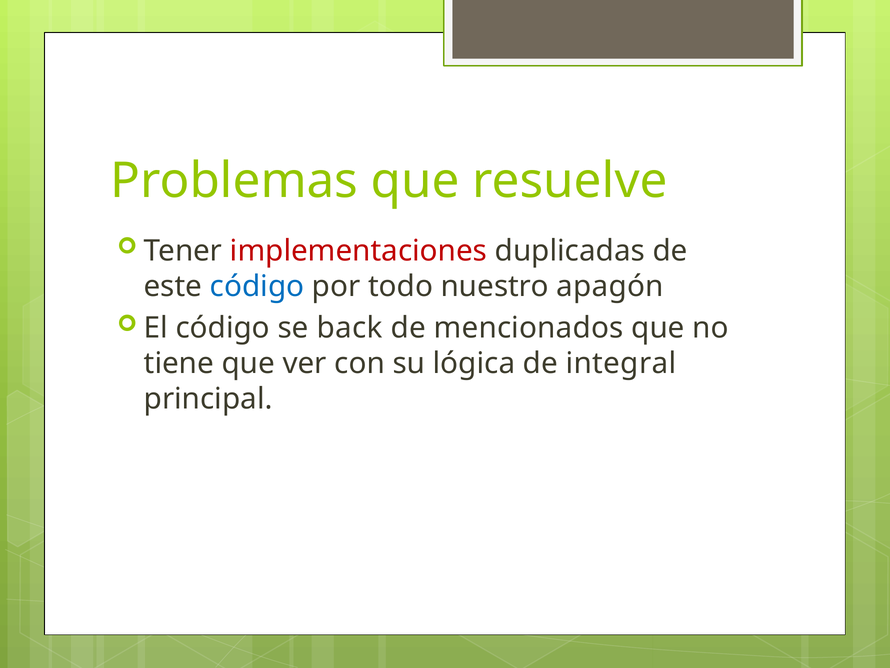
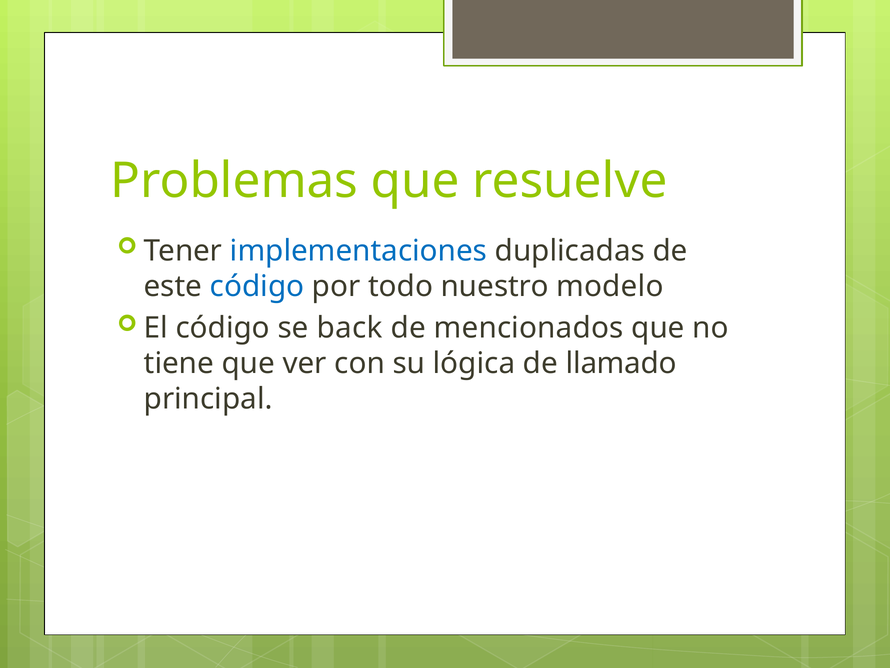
implementaciones colour: red -> blue (359, 251)
apagón: apagón -> modelo (610, 286)
integral: integral -> llamado (621, 363)
